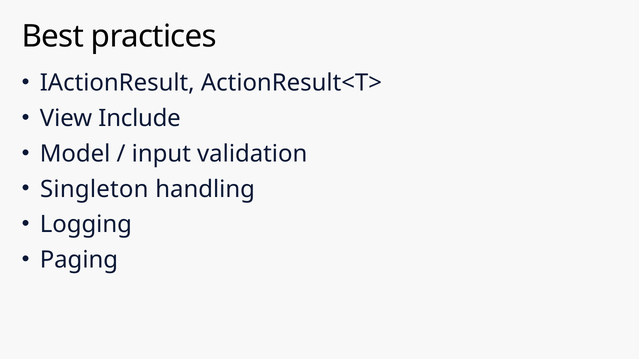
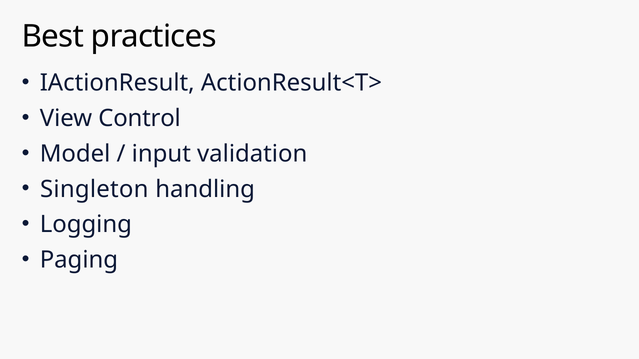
Include: Include -> Control (140, 119)
